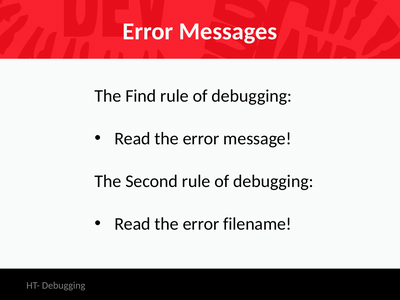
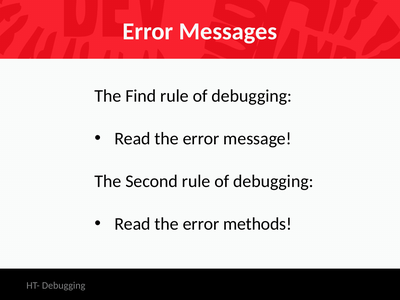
filename: filename -> methods (258, 224)
